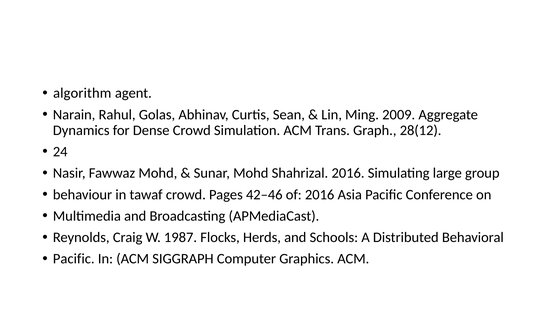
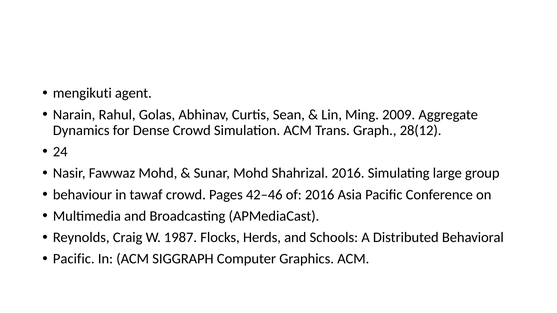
algorithm: algorithm -> mengikuti (82, 93)
